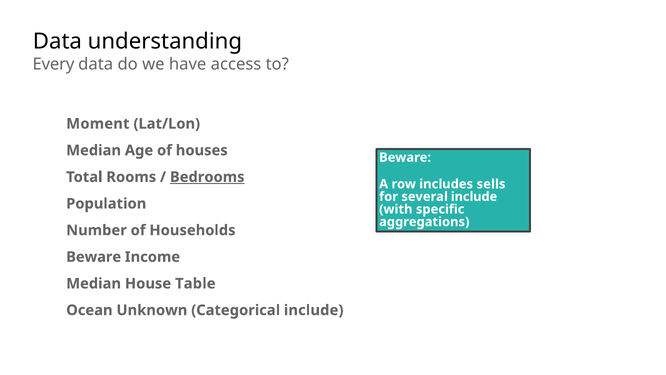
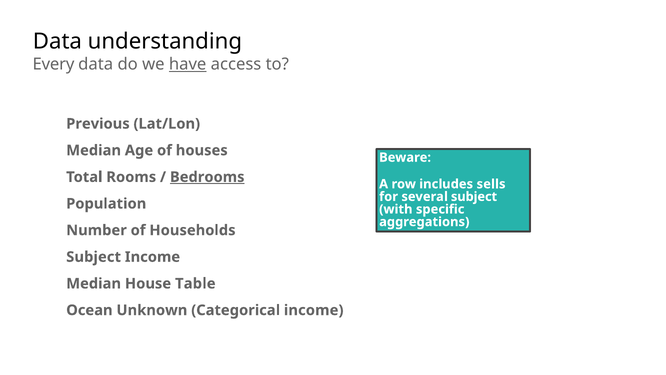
have underline: none -> present (188, 64)
Moment: Moment -> Previous (98, 124)
several include: include -> subject (474, 196)
Beware: Beware -> Subject (94, 257)
Categorical include: include -> income (314, 310)
